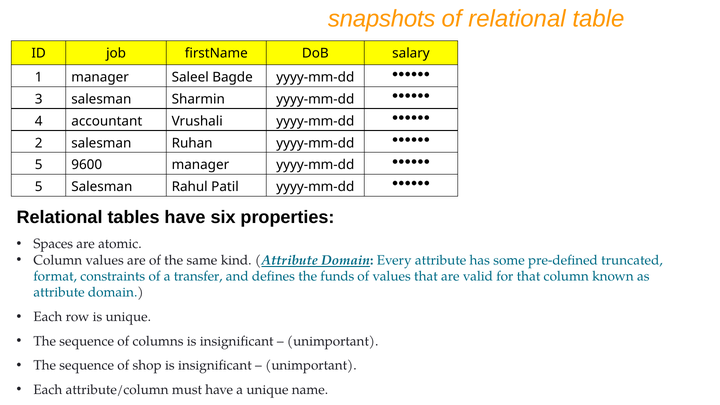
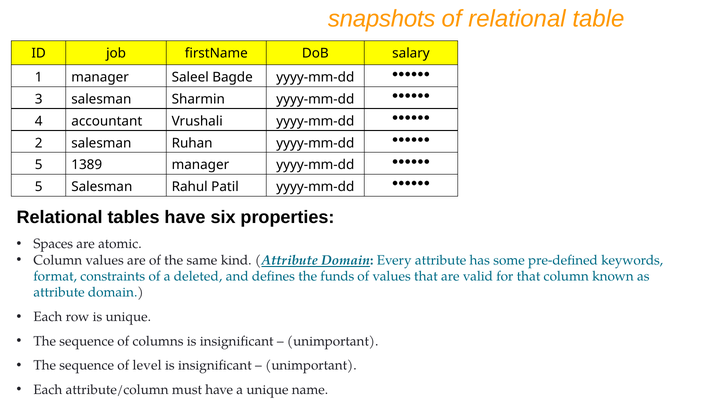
9600: 9600 -> 1389 (87, 165)
truncated: truncated -> keywords (632, 260)
transfer: transfer -> deleted (198, 276)
shop: shop -> level (147, 365)
